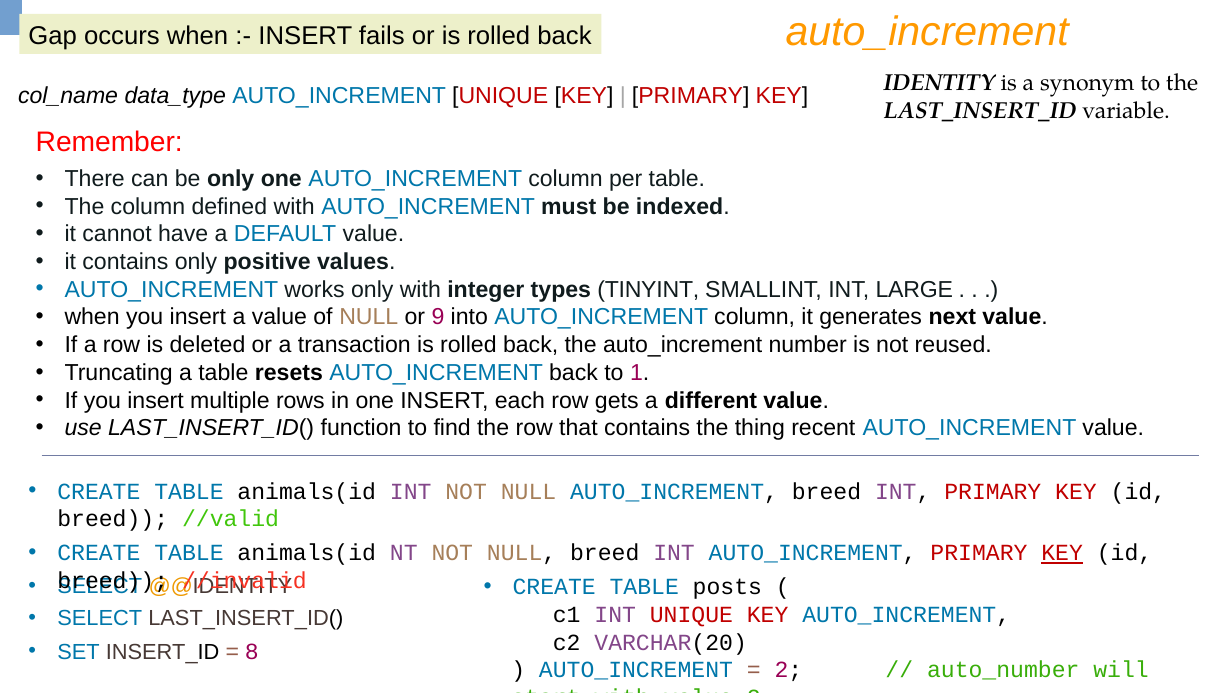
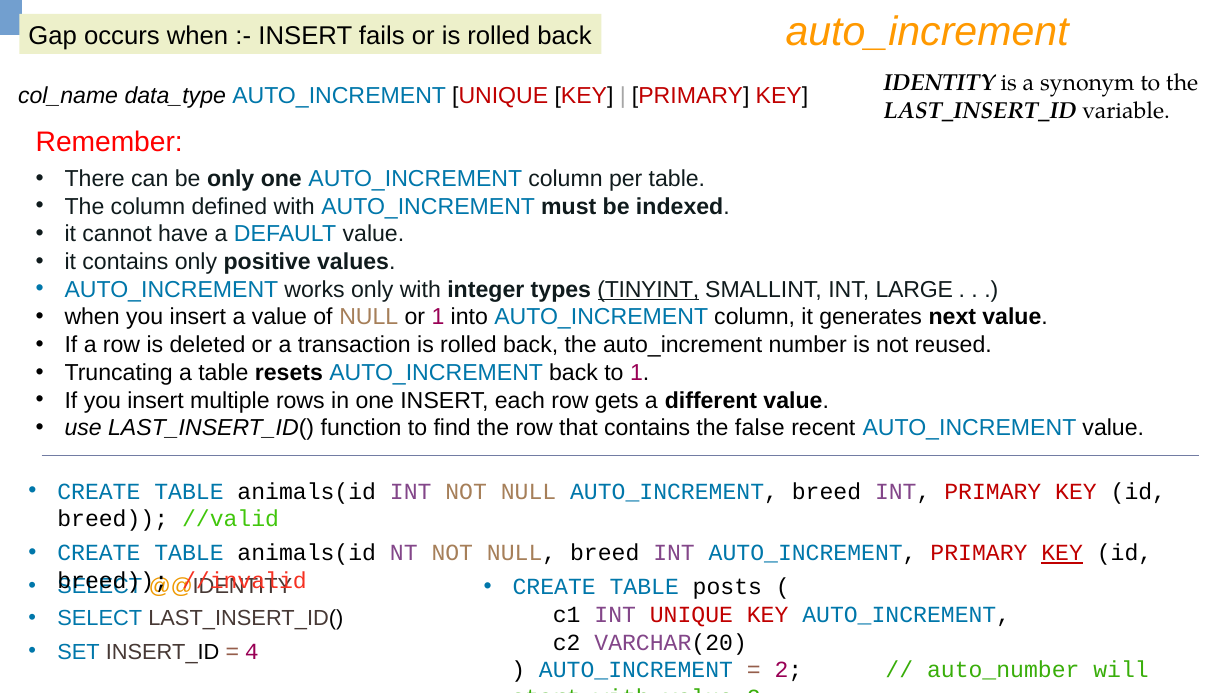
TINYINT underline: none -> present (648, 290)
or 9: 9 -> 1 (438, 317)
thing: thing -> false (760, 428)
8: 8 -> 4 (252, 652)
